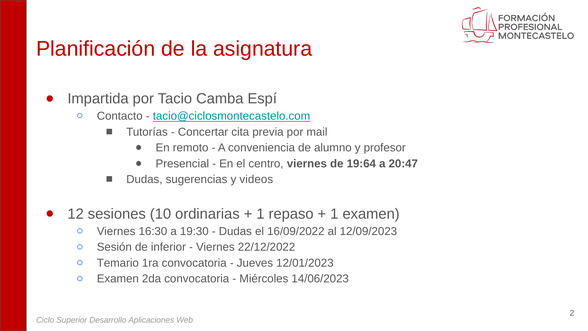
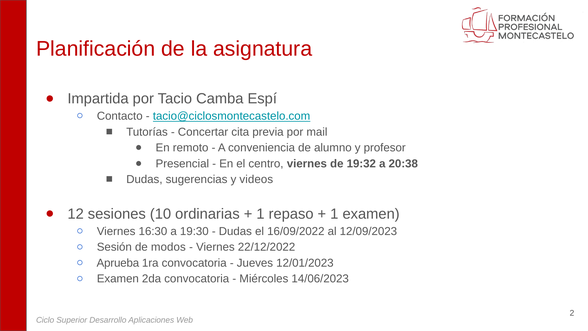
19:64: 19:64 -> 19:32 (361, 164)
20:47: 20:47 -> 20:38 (403, 164)
inferior: inferior -> modos (168, 247)
Temario: Temario -> Aprueba (118, 263)
